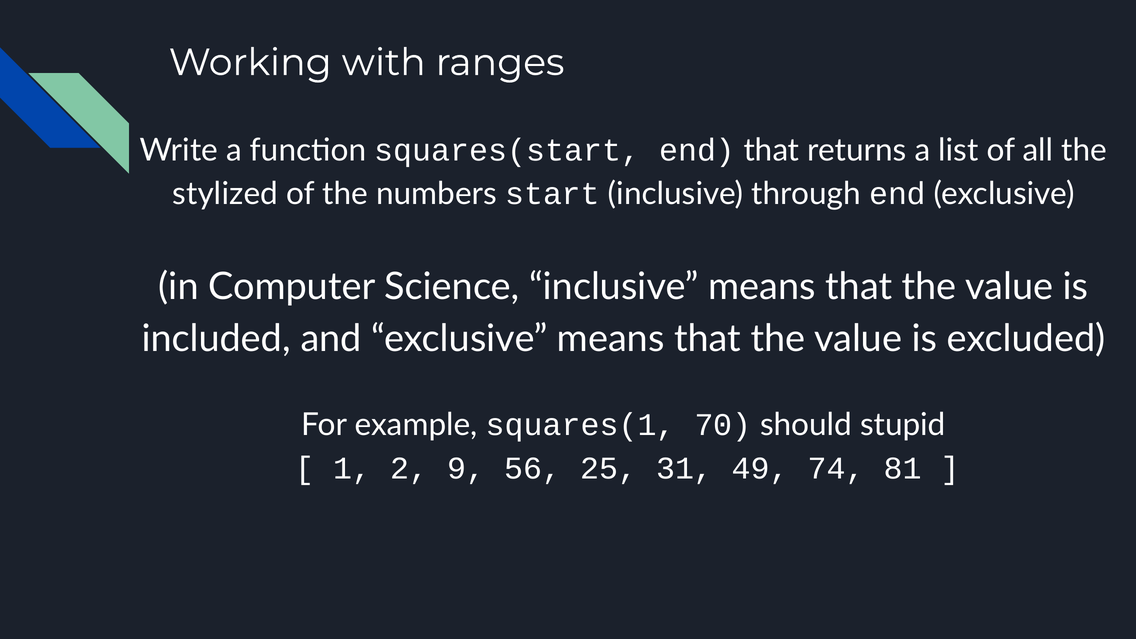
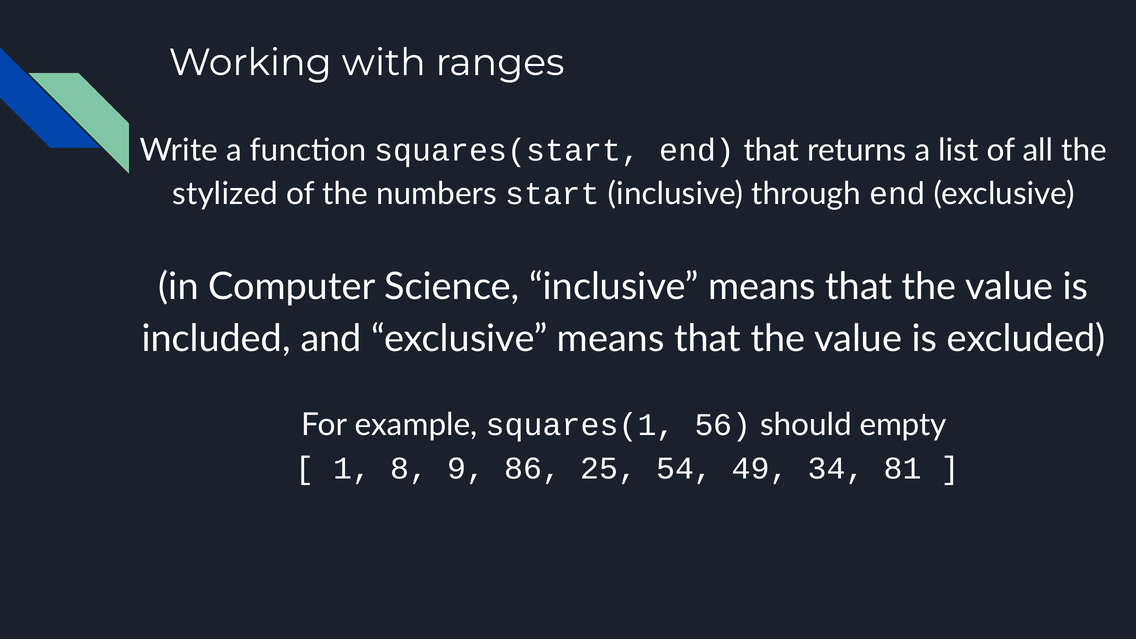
70: 70 -> 56 (723, 425)
stupid: stupid -> empty (903, 425)
2: 2 -> 8 (409, 468)
56: 56 -> 86 (533, 468)
31: 31 -> 54 (685, 468)
74: 74 -> 34 (836, 468)
